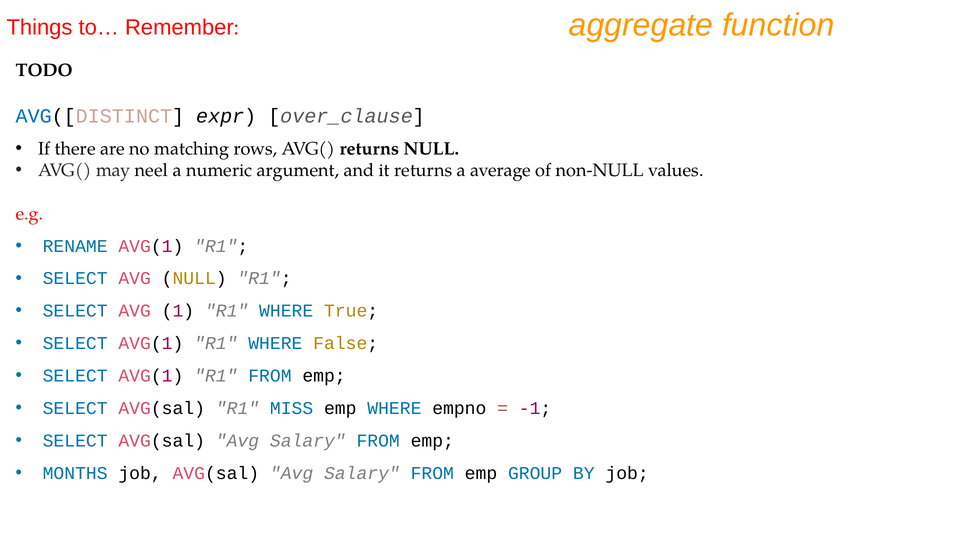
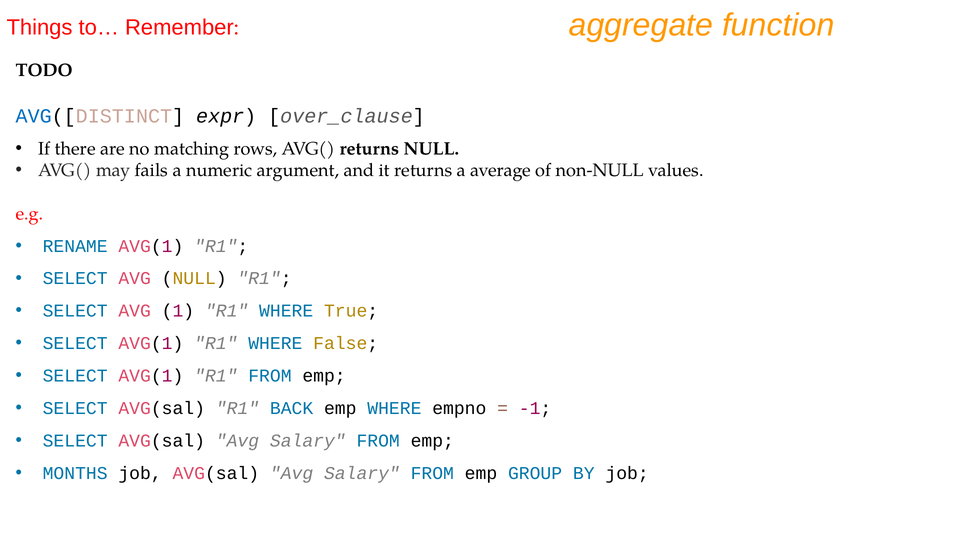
neel: neel -> fails (151, 170)
MISS: MISS -> BACK (292, 408)
